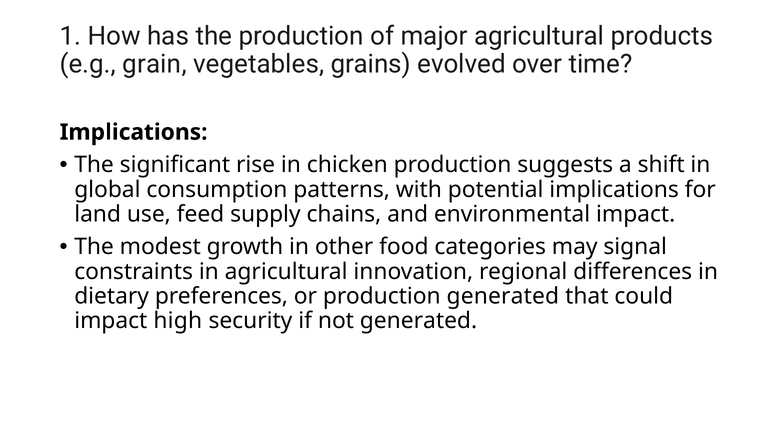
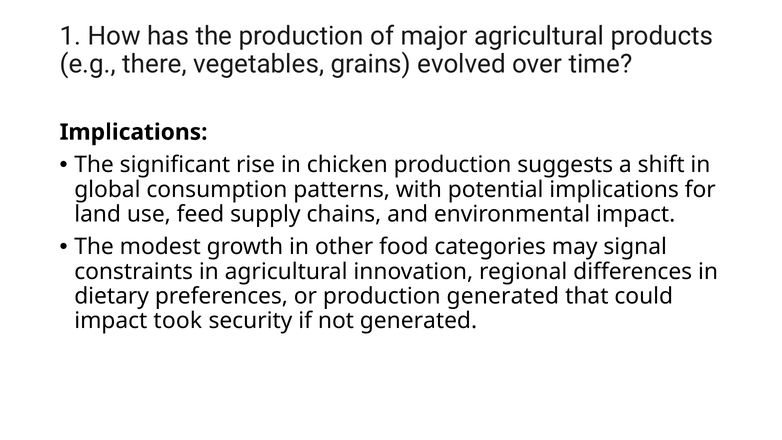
grain: grain -> there (155, 64)
high: high -> took (178, 321)
